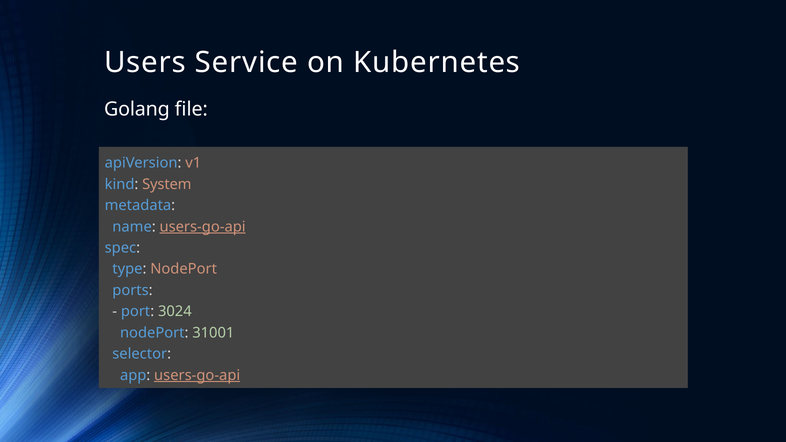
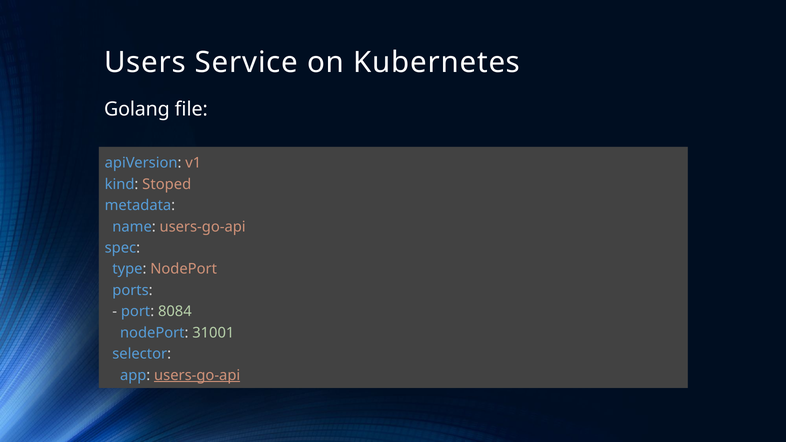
System: System -> Stoped (167, 184)
users-go-api underline: present -> none (203, 227)
3024: 3024 -> 8084 (175, 312)
